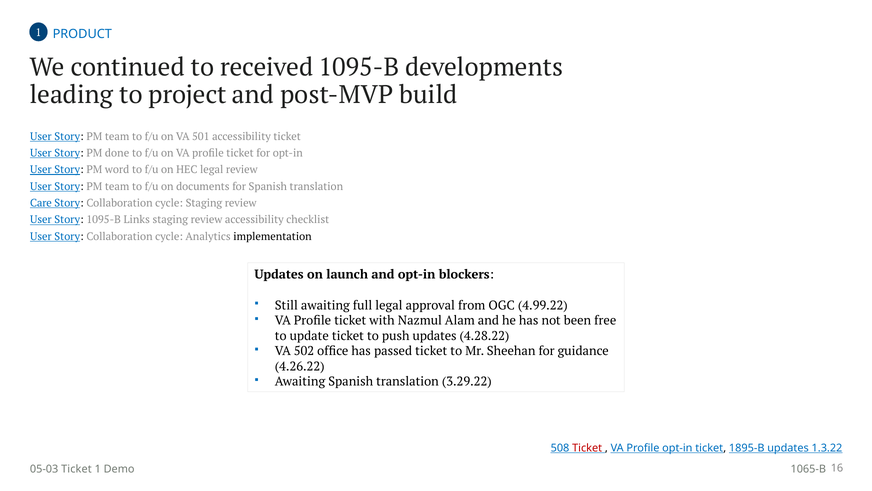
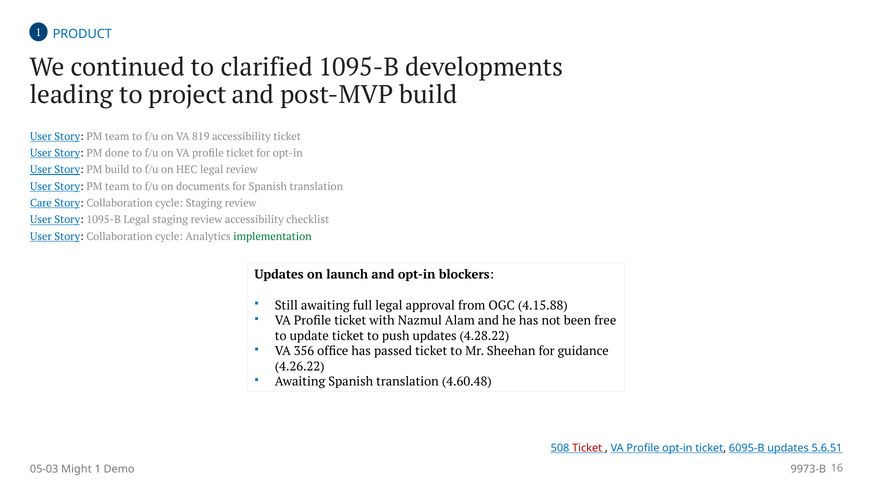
received: received -> clarified (267, 67)
501: 501 -> 819 (201, 136)
PM word: word -> build (117, 170)
1095-B Links: Links -> Legal (137, 220)
implementation colour: black -> green (273, 236)
4.99.22: 4.99.22 -> 4.15.88 (543, 305)
502: 502 -> 356 (304, 351)
3.29.22: 3.29.22 -> 4.60.48 (467, 381)
1895-B: 1895-B -> 6095-B (747, 447)
1.3.22: 1.3.22 -> 5.6.51 (827, 447)
05-03 Ticket: Ticket -> Might (76, 469)
1065-B: 1065-B -> 9973-B (808, 469)
